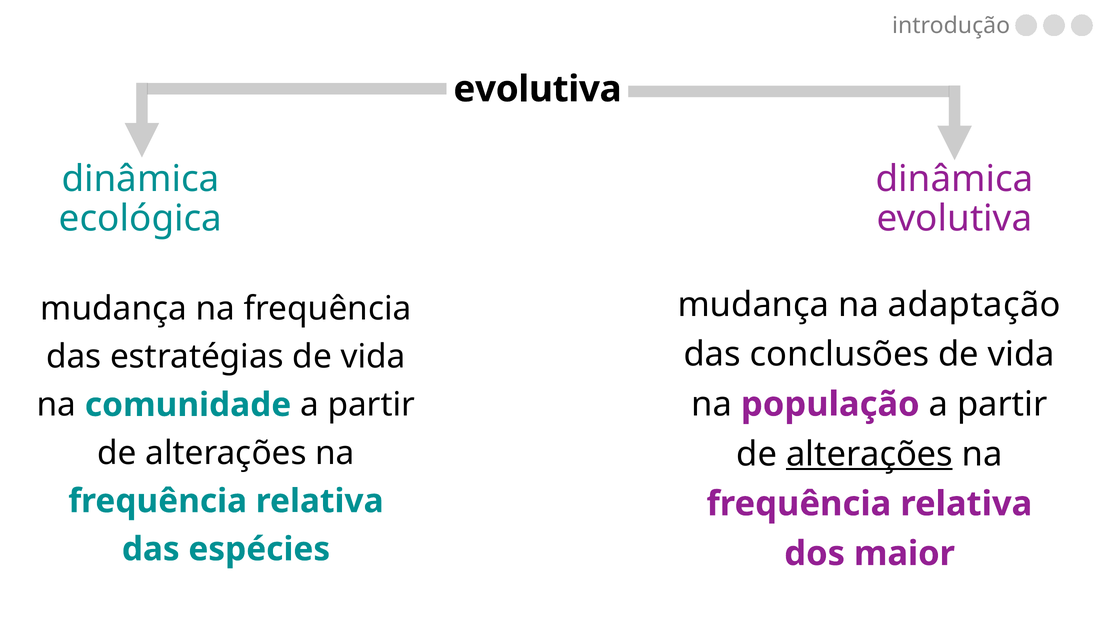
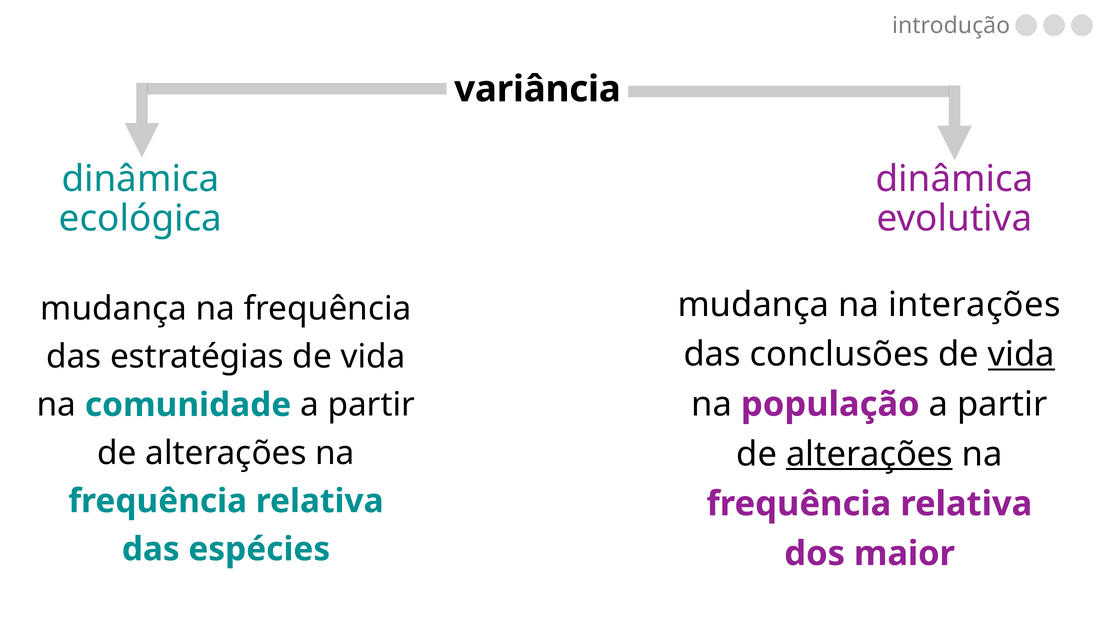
evolutiva: evolutiva -> variância (537, 89)
adaptação: adaptação -> interações (974, 305)
vida underline: none -> present (1021, 355)
